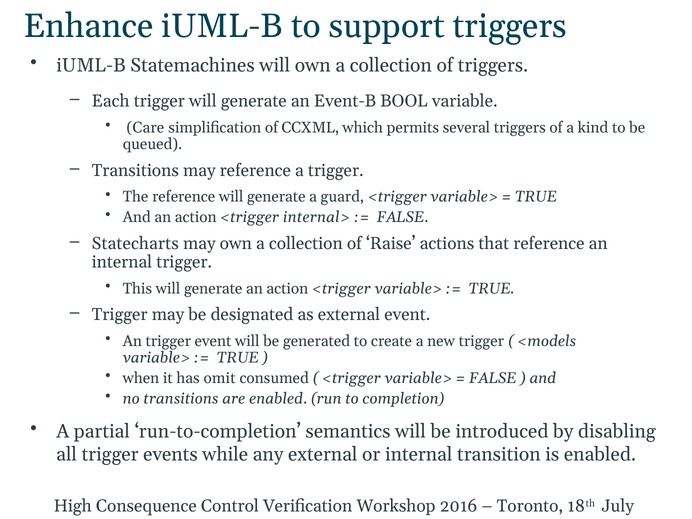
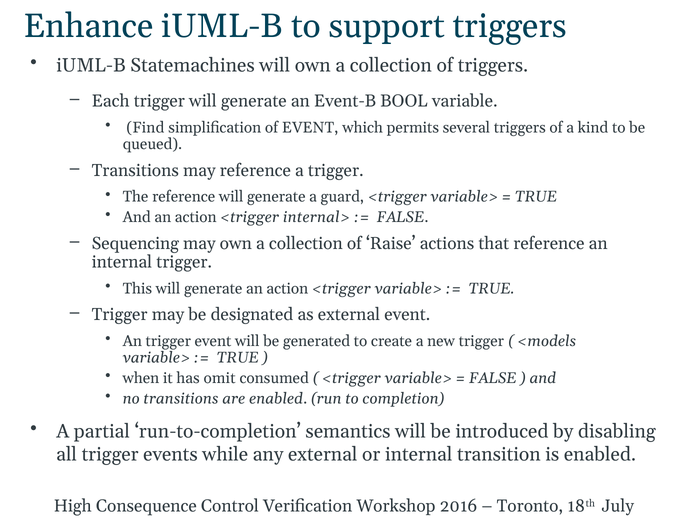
Care: Care -> Find (145, 128)
of CCXML: CCXML -> EVENT (310, 128)
Statecharts: Statecharts -> Sequencing (135, 243)
